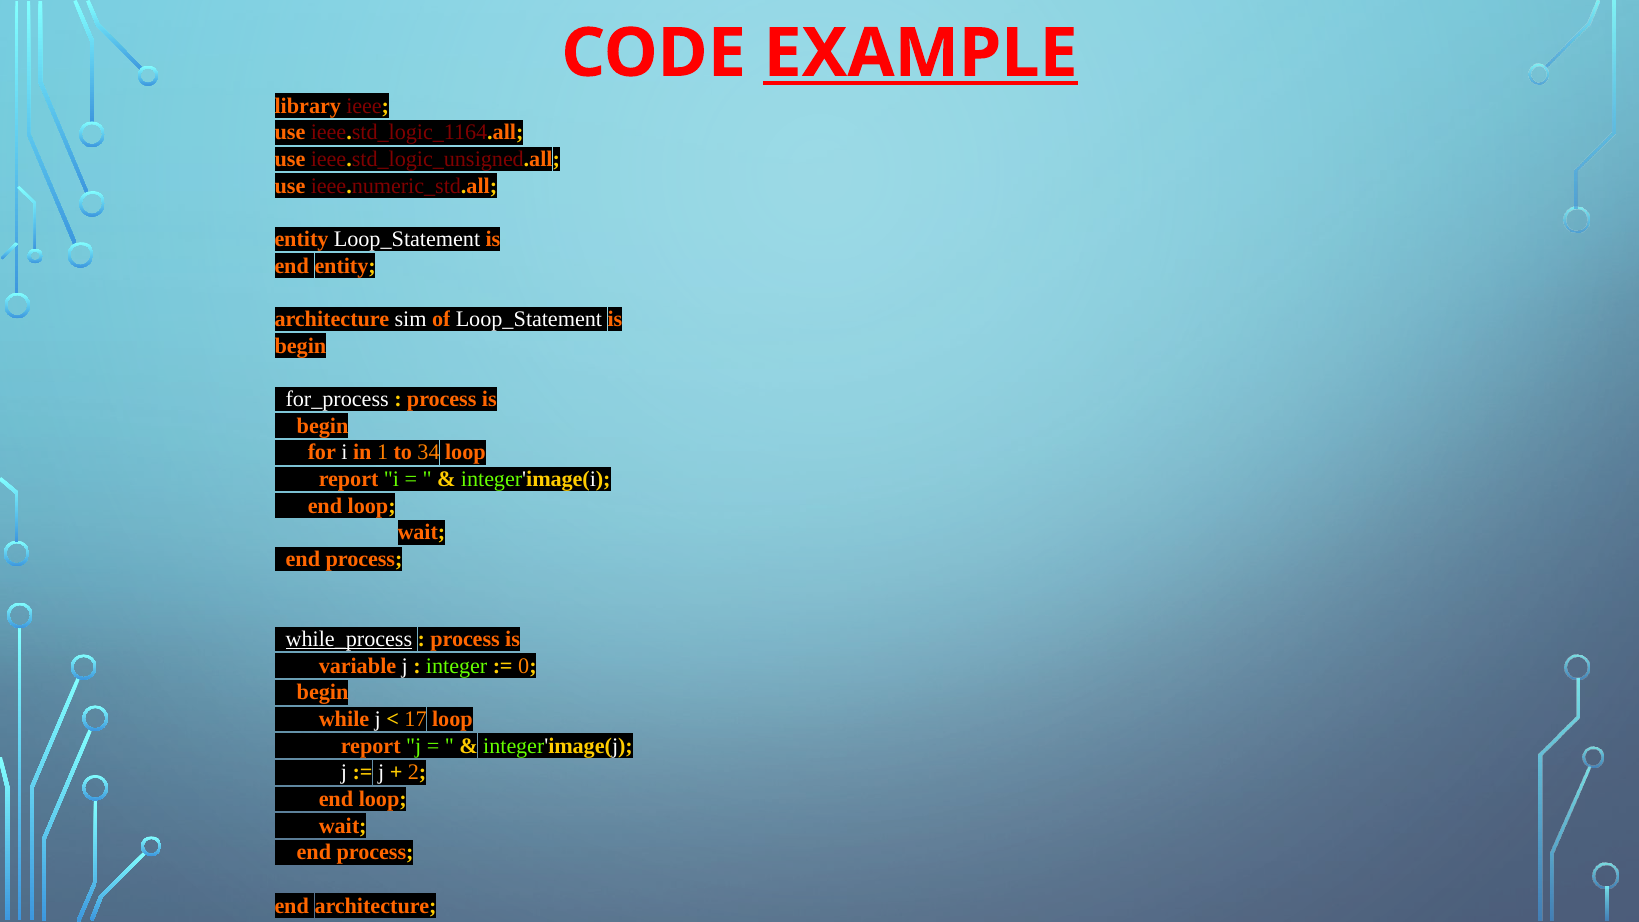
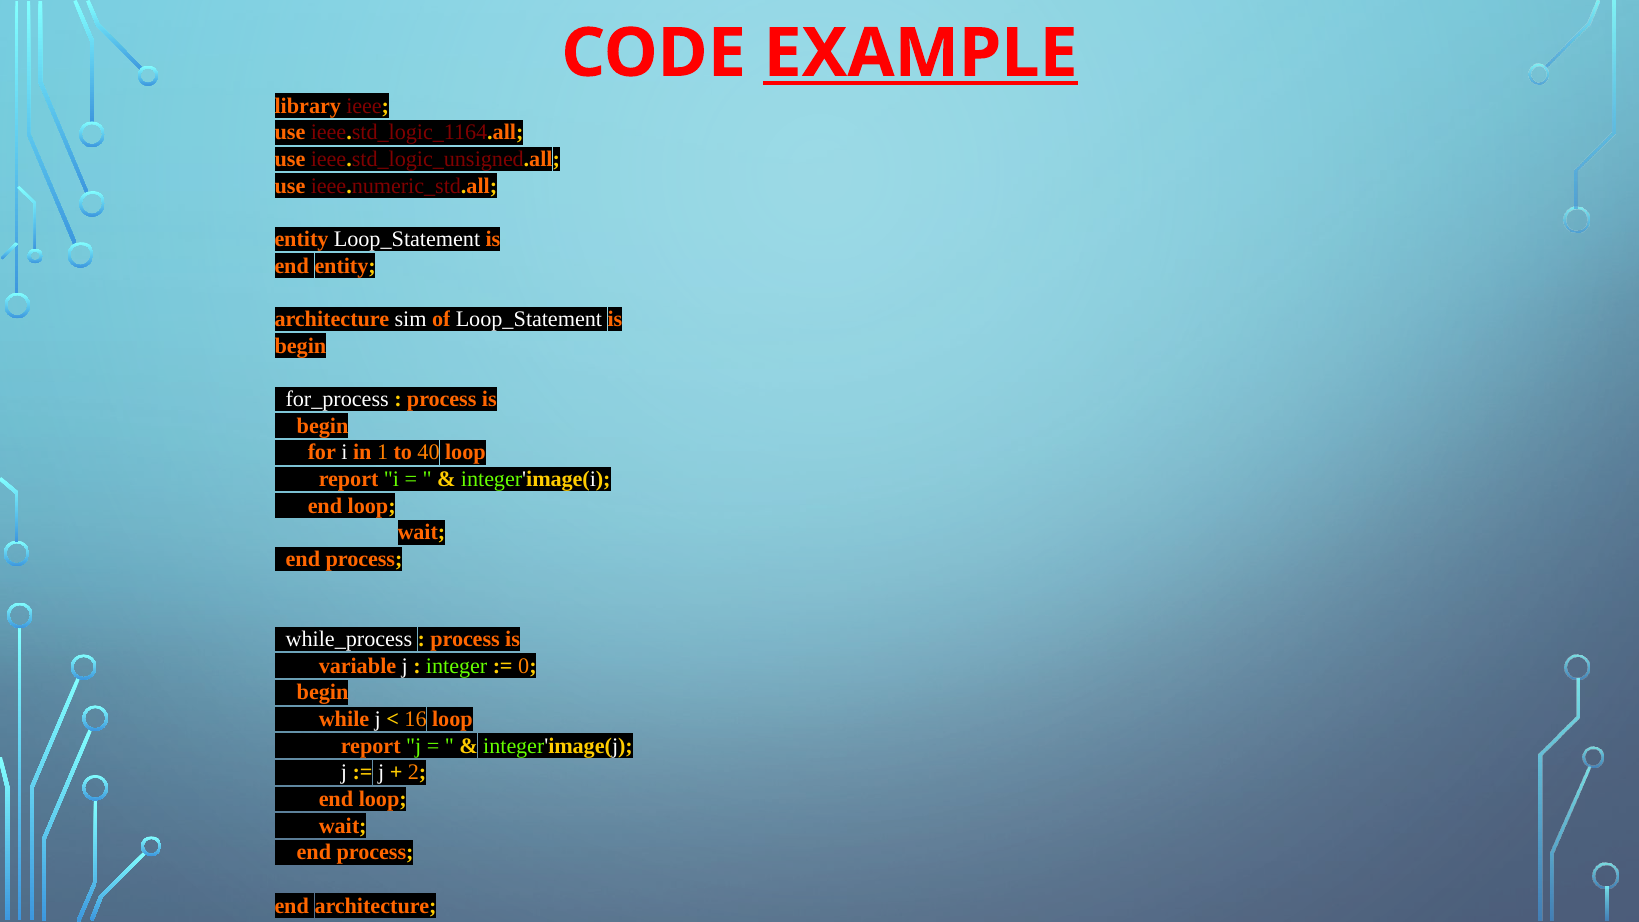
34: 34 -> 40 (429, 452)
while_process underline: present -> none (349, 639)
17: 17 -> 16 (416, 719)
